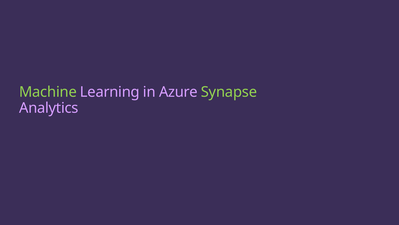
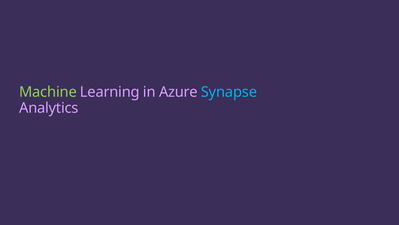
Synapse colour: light green -> light blue (229, 92)
